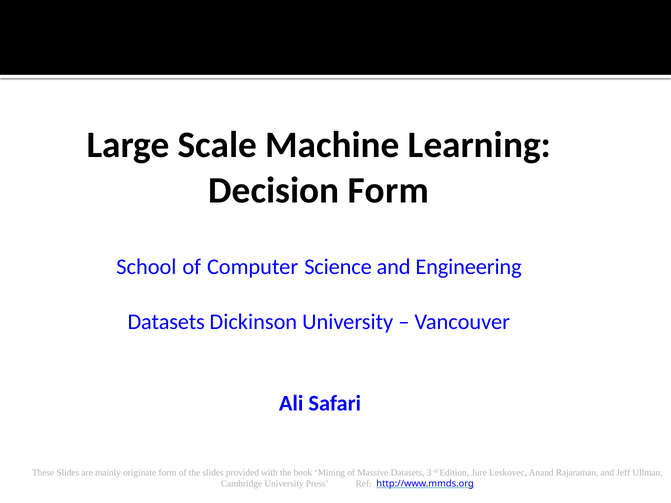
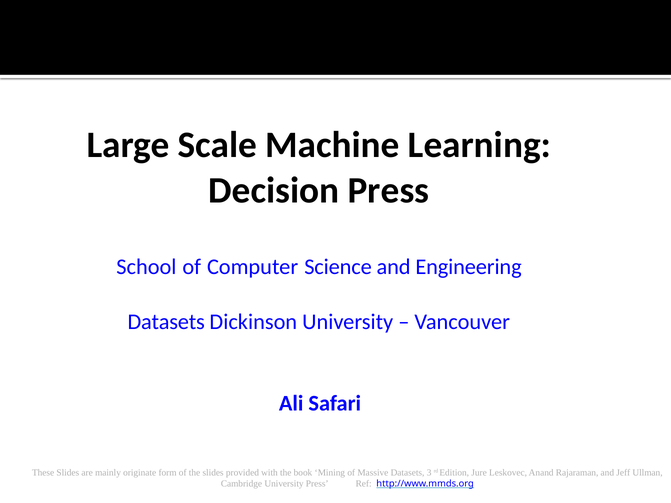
Decision Form: Form -> Press (388, 191)
